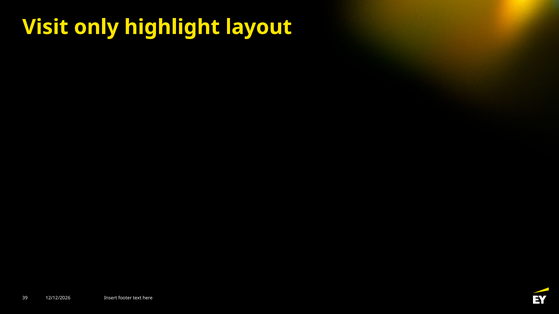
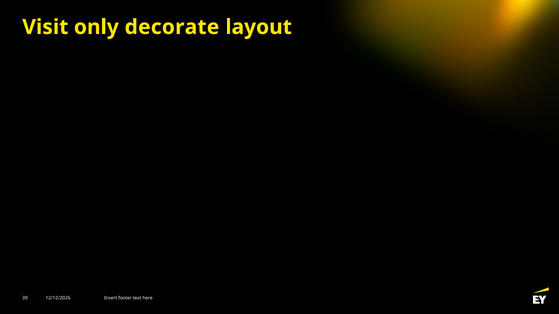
highlight: highlight -> decorate (172, 27)
